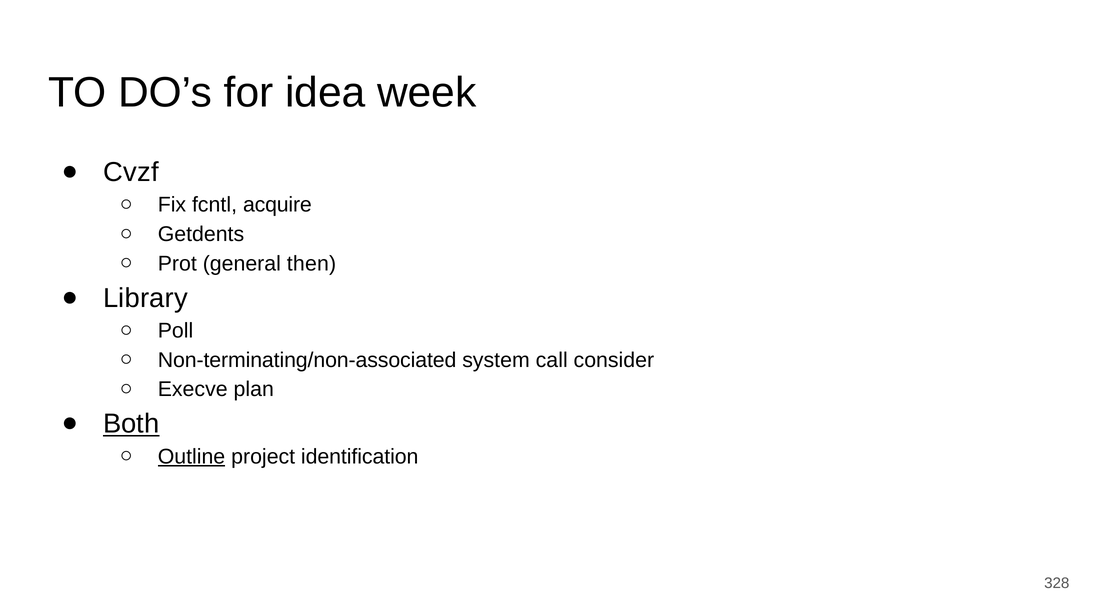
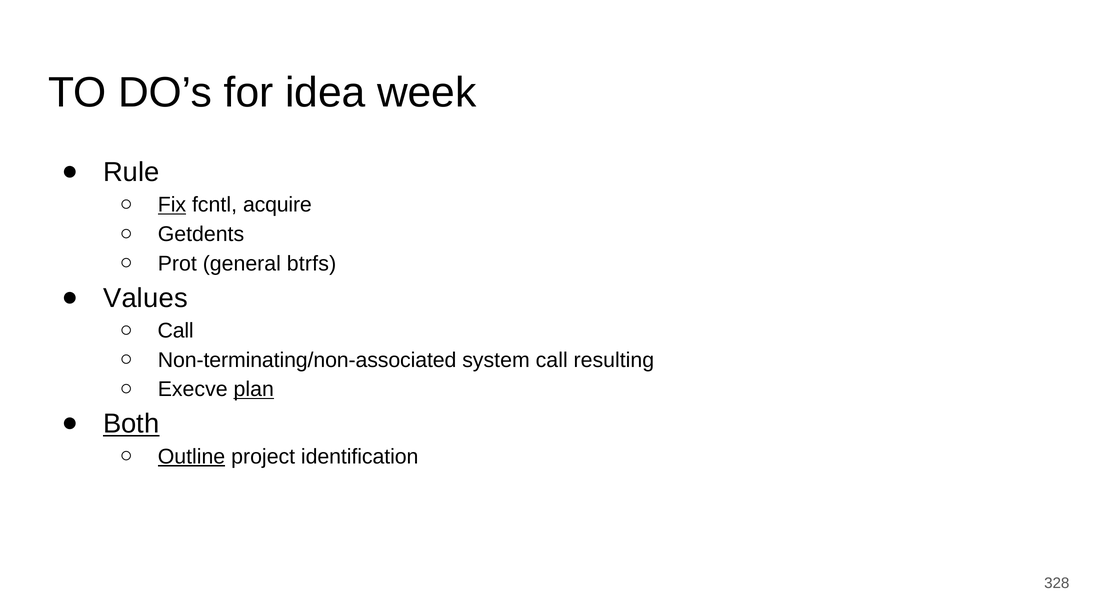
Cvzf: Cvzf -> Rule (131, 172)
Fix underline: none -> present (172, 205)
then: then -> btrfs (312, 263)
Library: Library -> Values (145, 298)
Poll: Poll -> Call (176, 331)
consider: consider -> resulting (614, 360)
plan underline: none -> present (254, 389)
